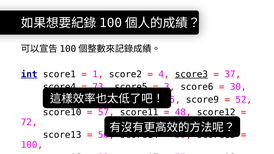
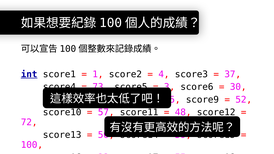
score3 underline: present -> none (191, 74)
